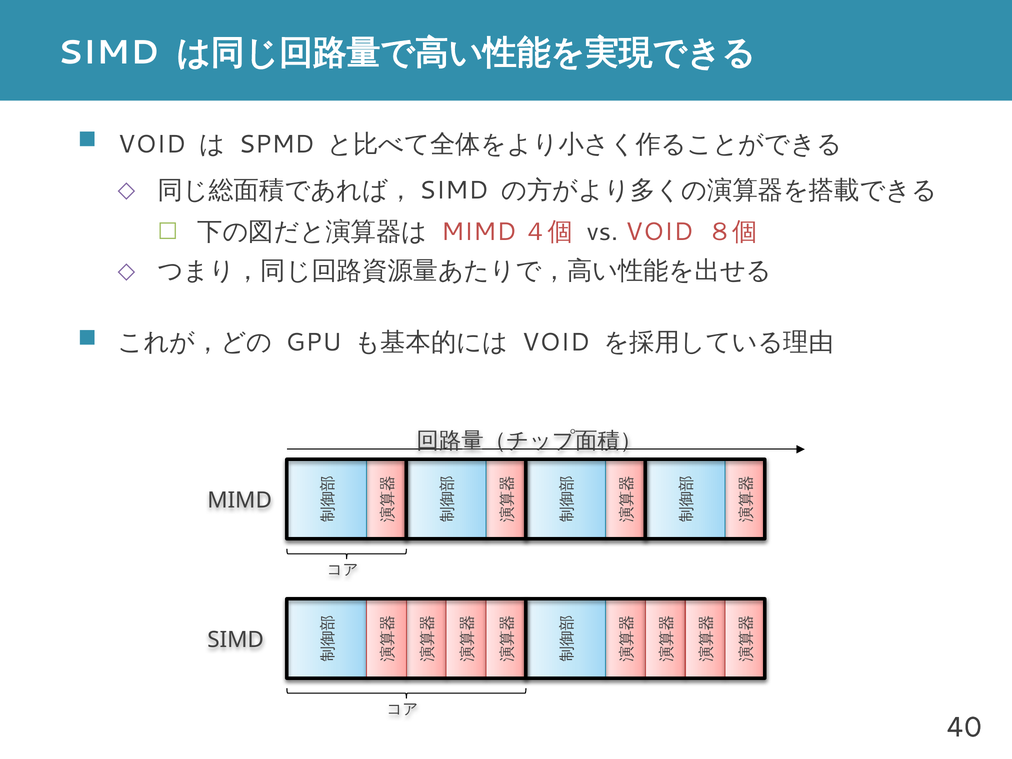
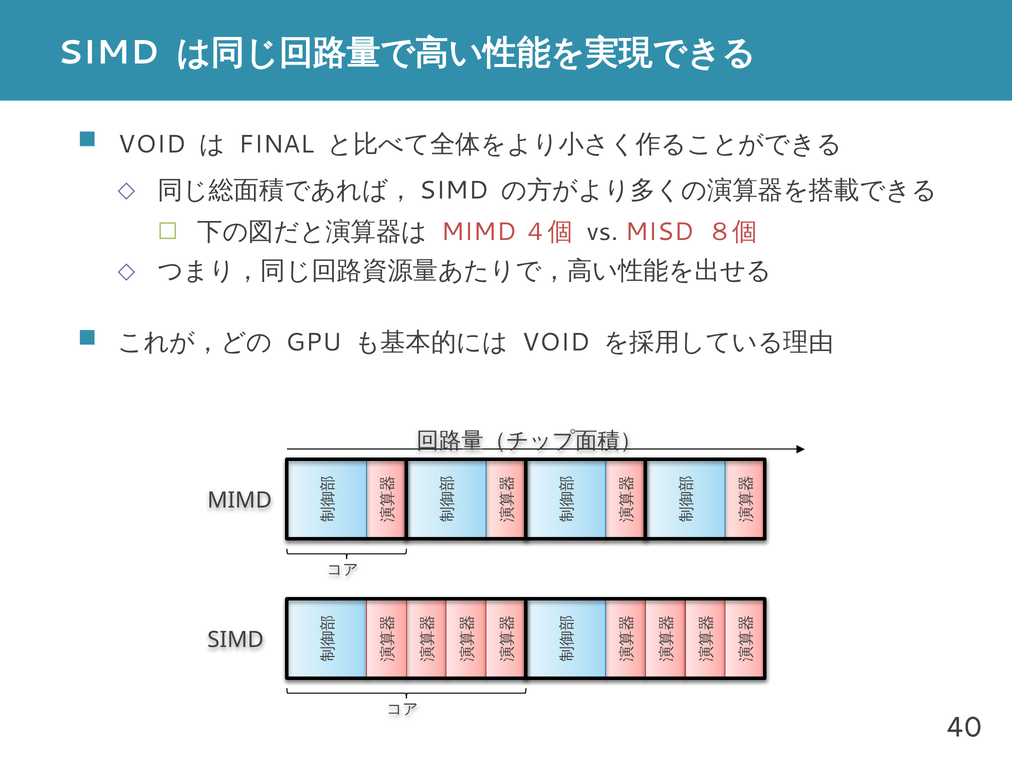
SPMD: SPMD -> FINAL (277, 144)
vs VOID: VOID -> MISD (660, 232)
